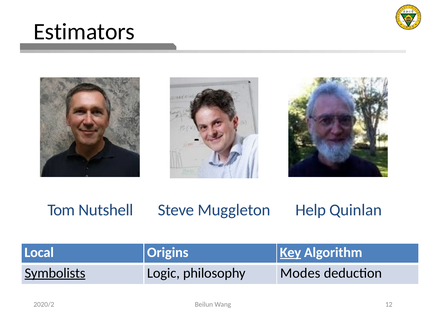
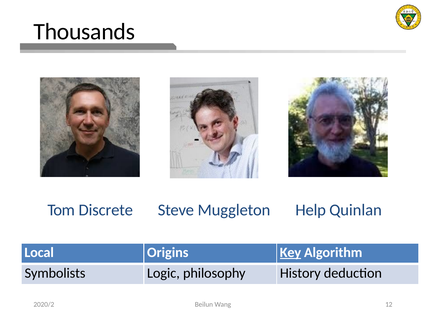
Estimators: Estimators -> Thousands (84, 32)
Nutshell: Nutshell -> Discrete (106, 210)
Symbolists underline: present -> none (55, 273)
Modes: Modes -> History (300, 273)
